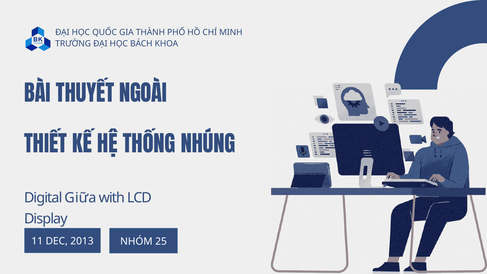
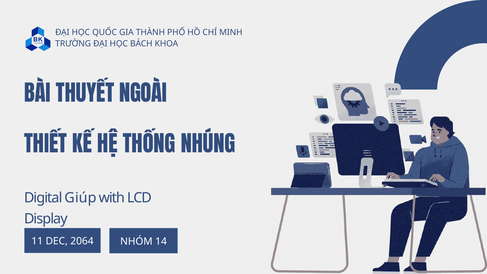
Giữa: Giữa -> Giúp (81, 198)
2013: 2013 -> 2064 (82, 241)
25: 25 -> 14 (161, 241)
